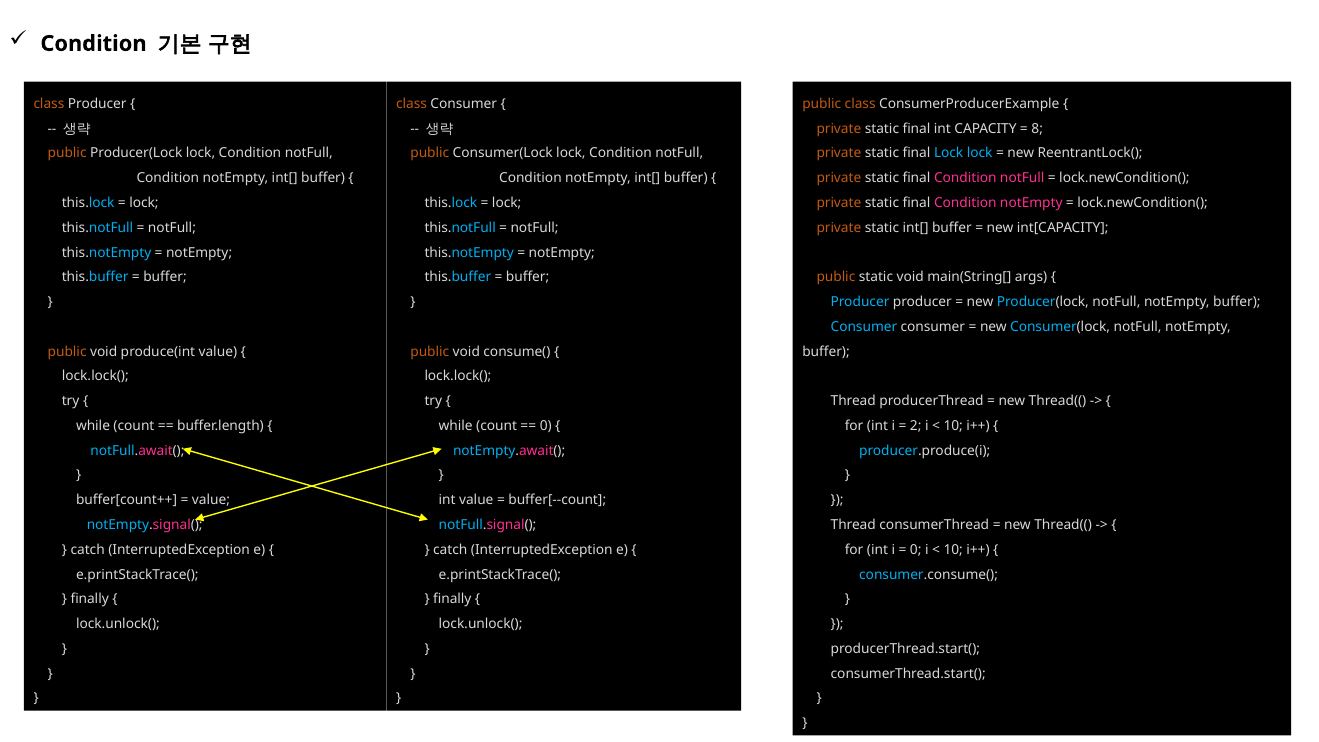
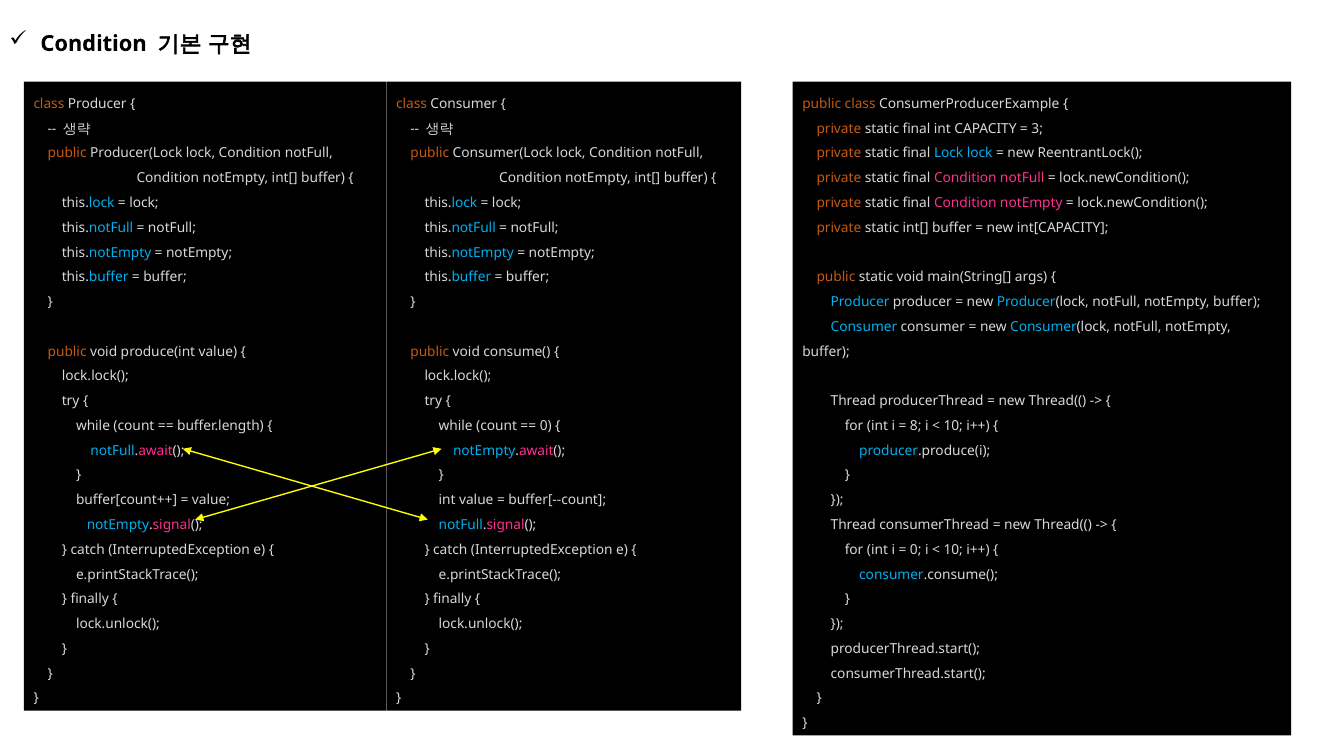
8: 8 -> 3 (1037, 129)
2: 2 -> 8 (916, 426)
